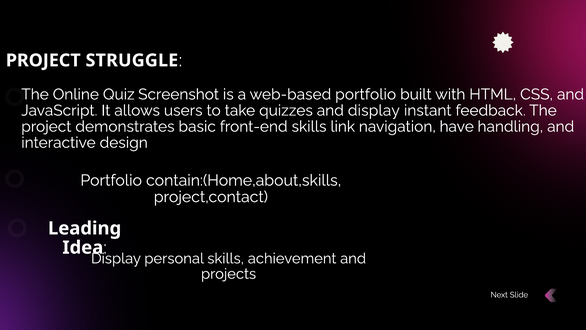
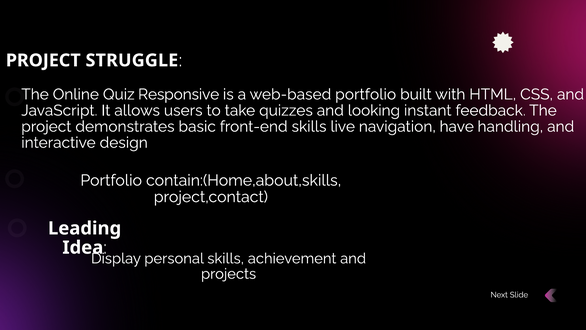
Screenshot: Screenshot -> Responsive (179, 94)
and display: display -> looking (374, 110)
link: link -> live (343, 126)
